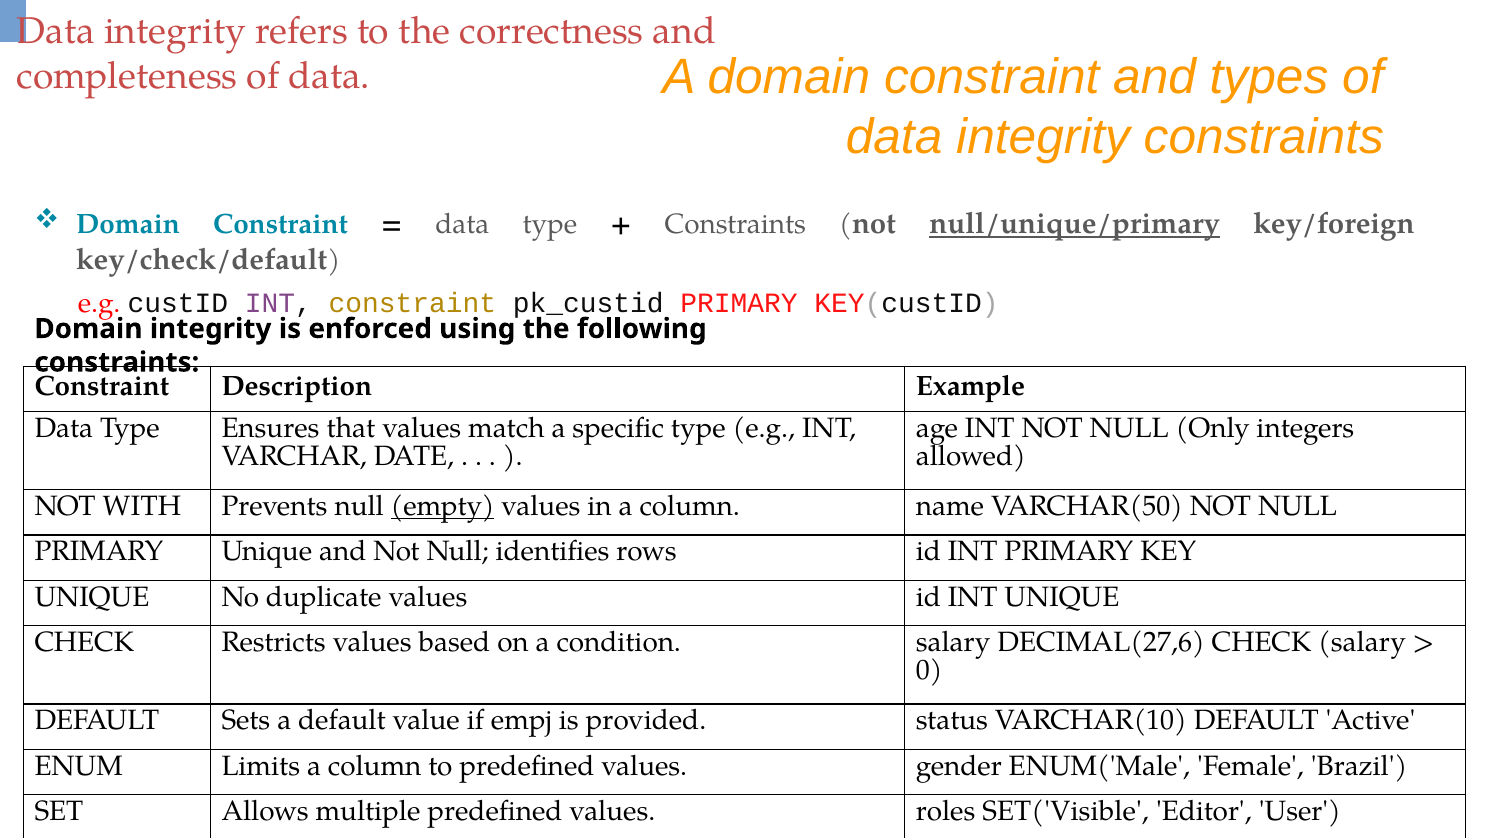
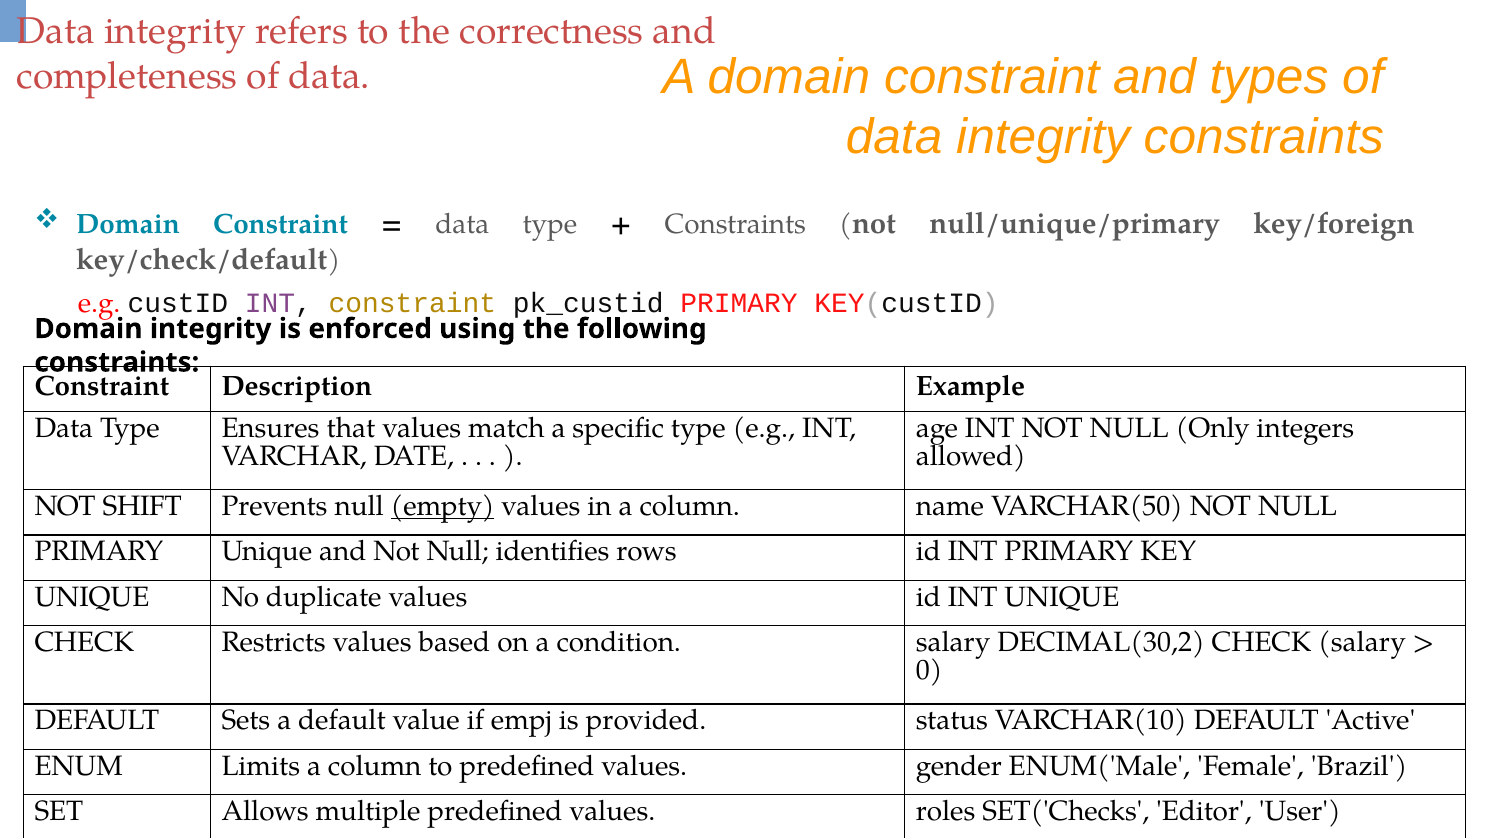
null/unique/primary underline: present -> none (1075, 224)
WITH: WITH -> SHIFT (142, 506)
DECIMAL(27,6: DECIMAL(27,6 -> DECIMAL(30,2 (1101, 642)
SET('Visible: SET('Visible -> SET('Checks (1066, 811)
